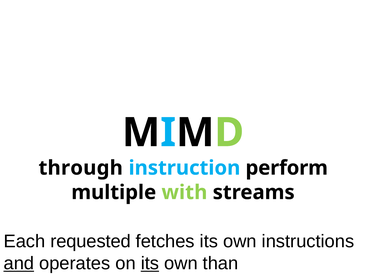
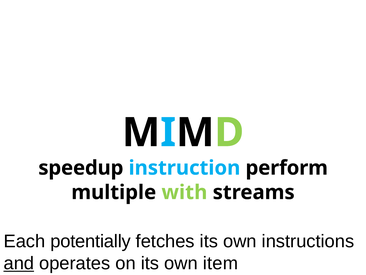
through: through -> speedup (81, 168)
requested: requested -> potentially (91, 241)
its underline: present -> none (150, 263)
than: than -> item (220, 263)
